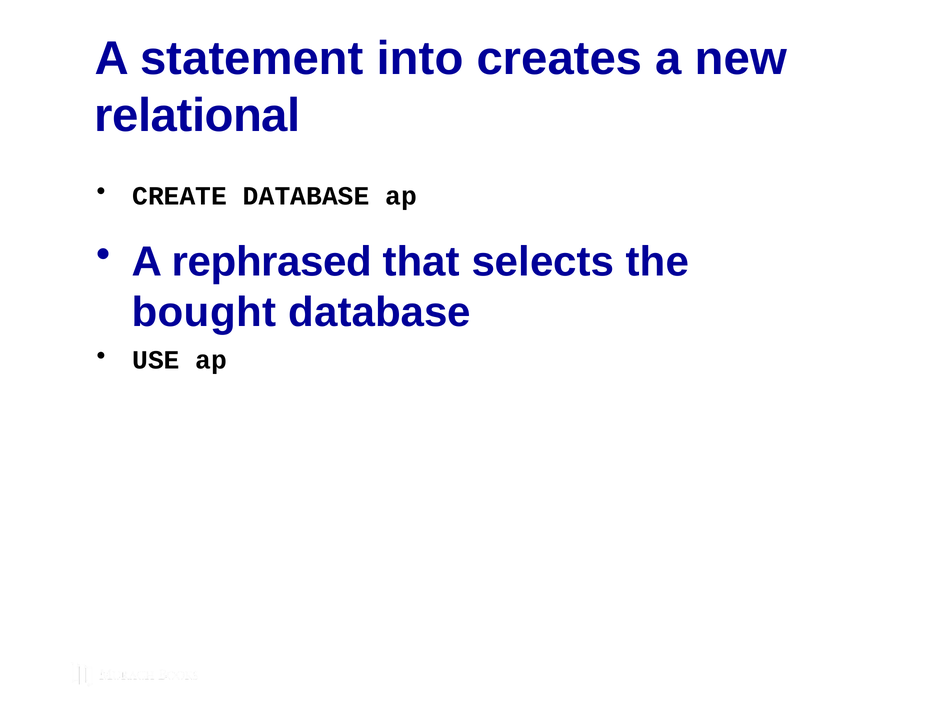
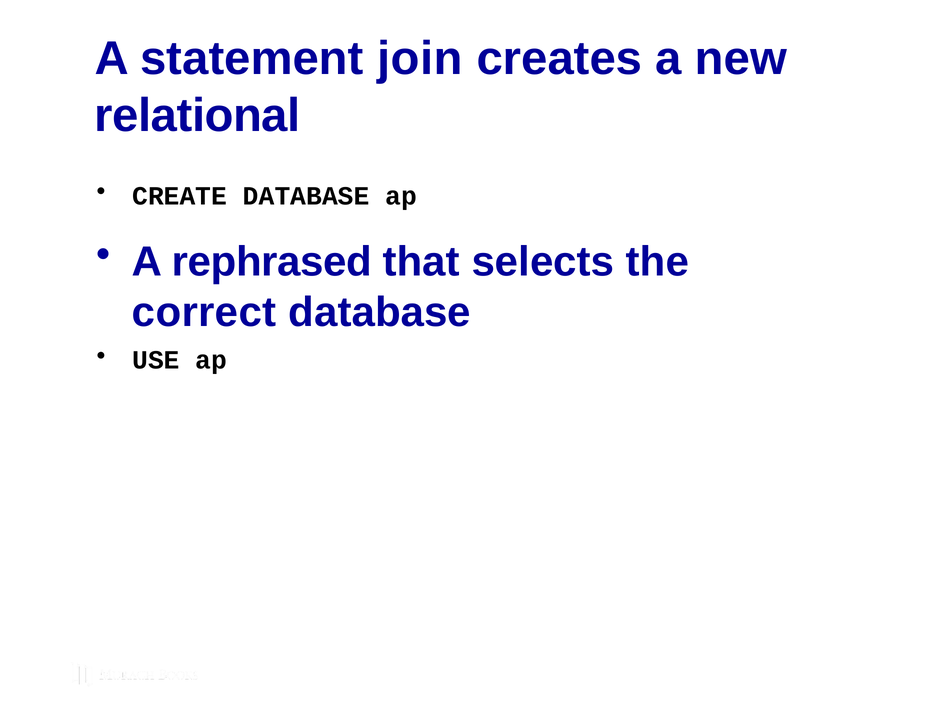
into: into -> join (420, 59)
bought: bought -> correct (204, 312)
